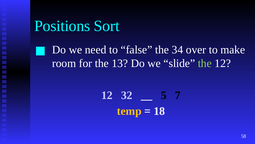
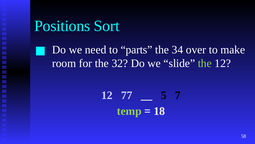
false: false -> parts (137, 50)
13: 13 -> 32 (120, 63)
32: 32 -> 77 (127, 95)
temp colour: yellow -> light green (129, 111)
